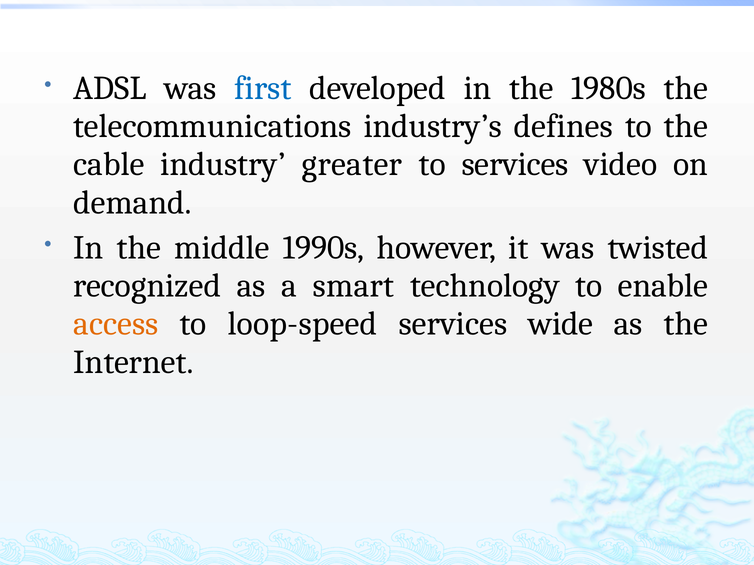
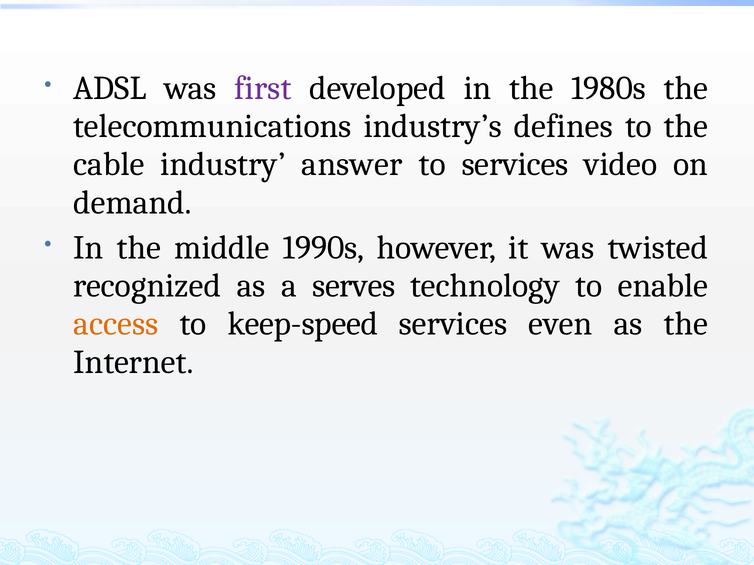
first colour: blue -> purple (263, 88)
greater: greater -> answer (352, 165)
smart: smart -> serves (354, 286)
loop-speed: loop-speed -> keep-speed (303, 324)
wide: wide -> even (560, 324)
